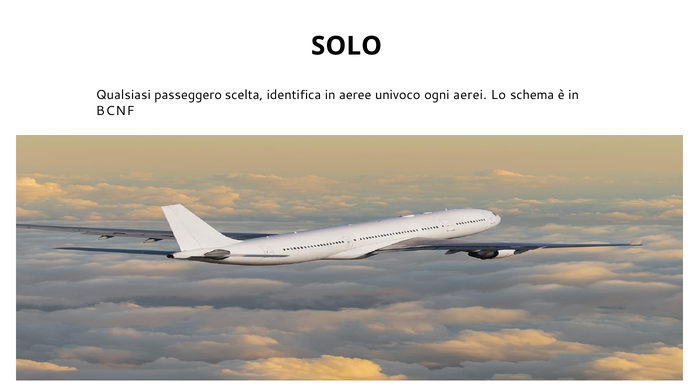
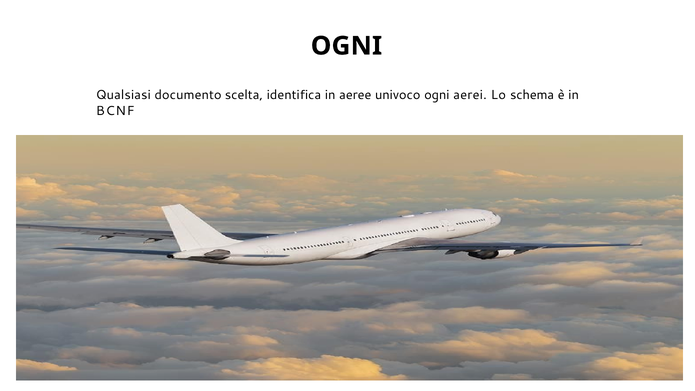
SOLO: SOLO -> OGNI (346, 46)
passeggero: passeggero -> documento (188, 95)
